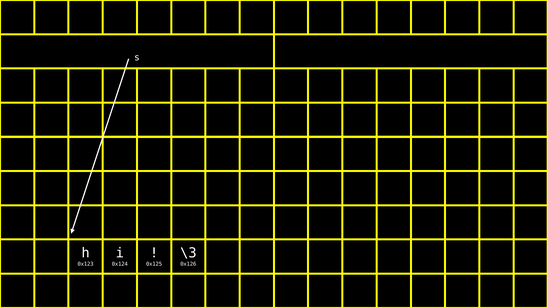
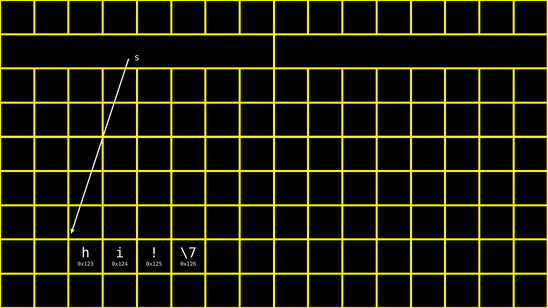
\3: \3 -> \7 (188, 253)
